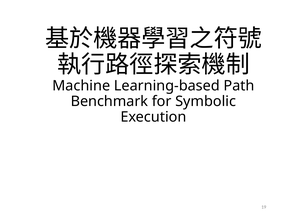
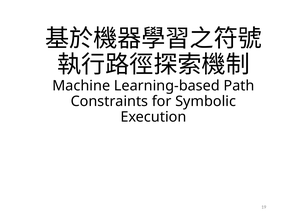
Benchmark: Benchmark -> Constraints (109, 101)
